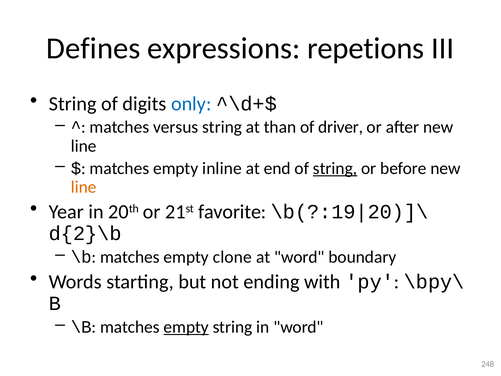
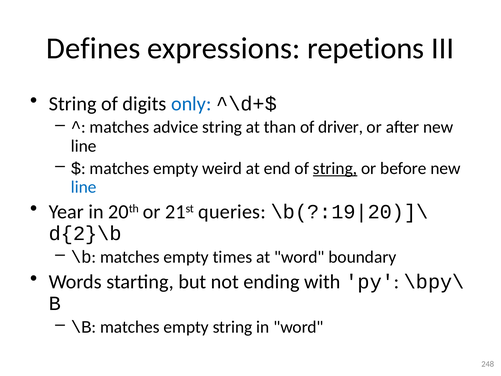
versus: versus -> advice (176, 127)
inline: inline -> weird (222, 168)
line colour: orange -> blue (84, 187)
favorite: favorite -> queries (232, 212)
clone: clone -> times (232, 257)
empty underline: present -> none (186, 327)
